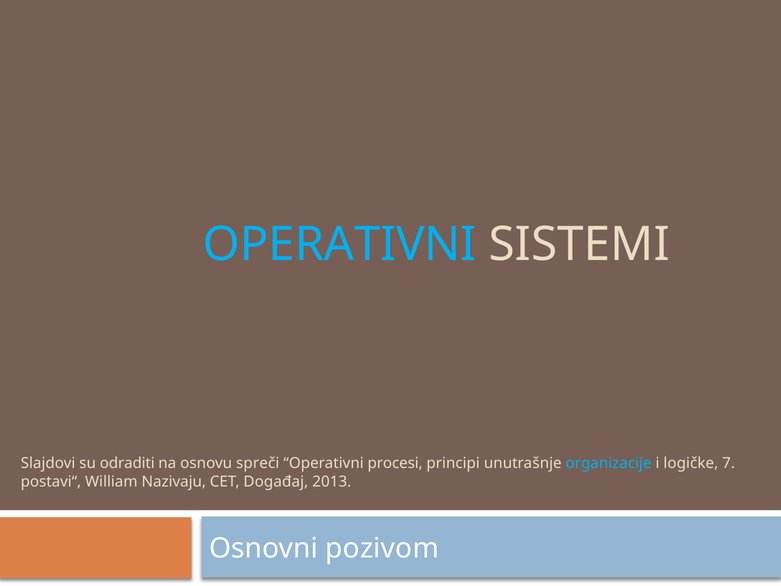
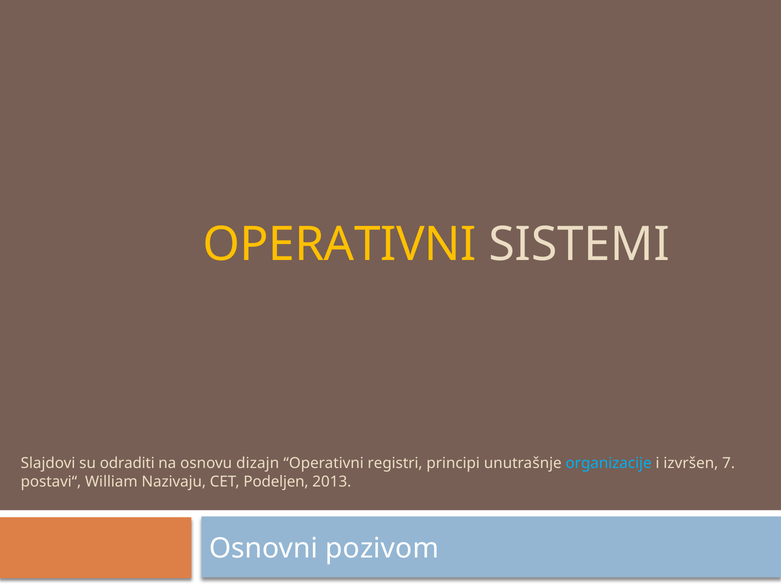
OPERATIVNI colour: light blue -> yellow (340, 244)
spreči: spreči -> dizajn (258, 463)
procesi: procesi -> registri (395, 463)
logičke: logičke -> izvršen (691, 463)
Događaj: Događaj -> Podeljen (276, 481)
